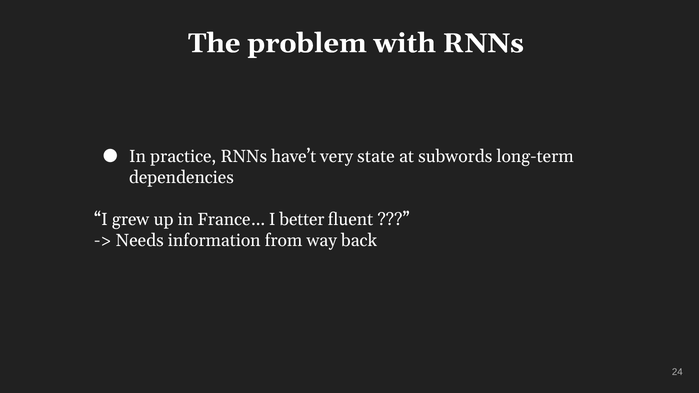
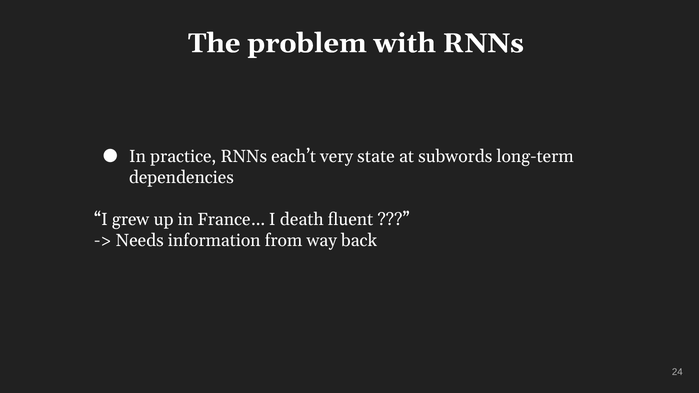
have’t: have’t -> each’t (294, 156)
better: better -> death (302, 219)
